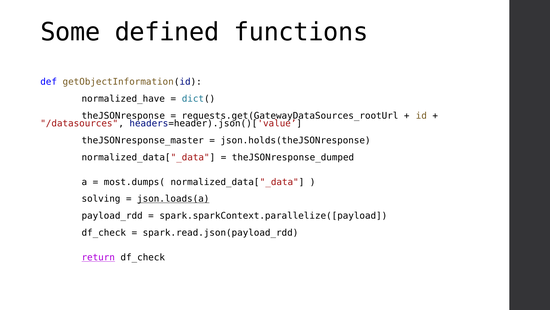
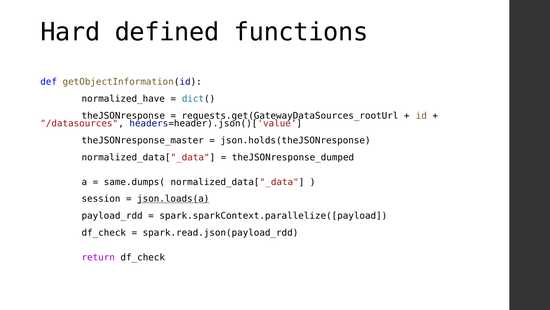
Some: Some -> Hard (70, 32)
most.dumps(: most.dumps( -> same.dumps( (134, 182)
solving: solving -> session (101, 199)
return underline: present -> none (98, 257)
